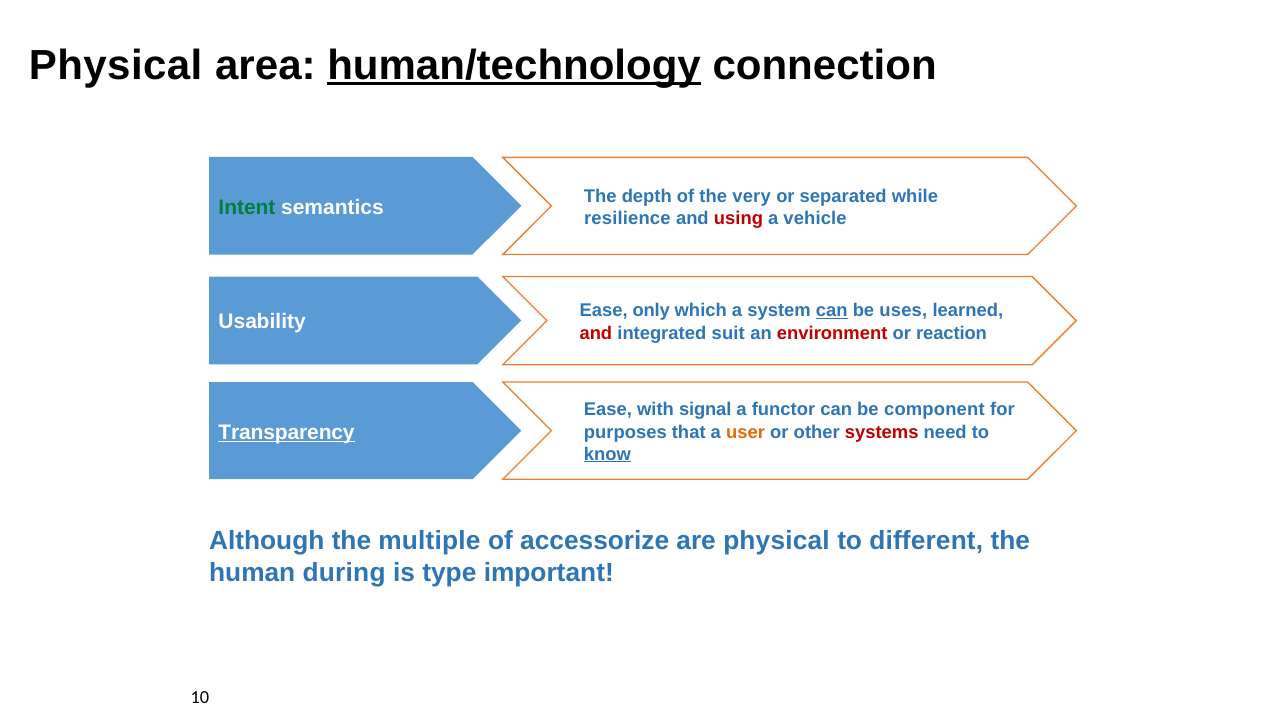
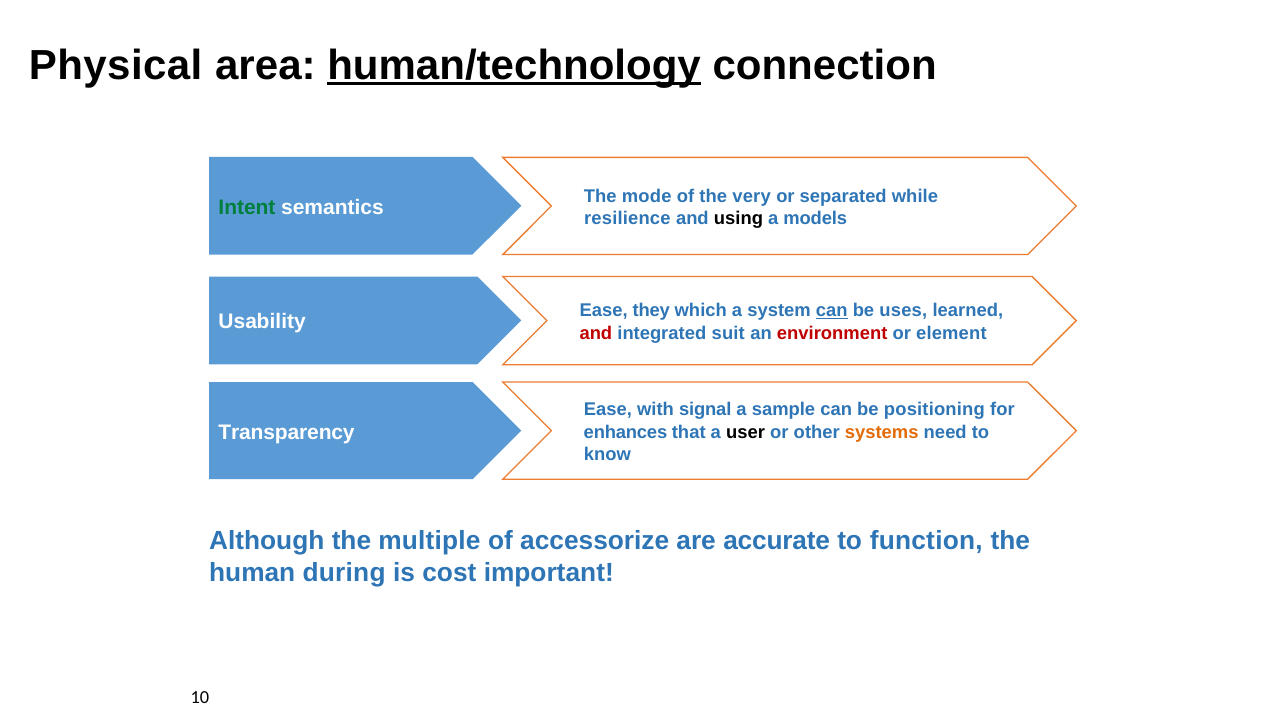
depth: depth -> mode (647, 196)
using colour: red -> black (738, 218)
vehicle: vehicle -> models (815, 218)
only: only -> they (651, 311)
reaction: reaction -> element (951, 333)
functor: functor -> sample (784, 410)
component: component -> positioning (934, 410)
Transparency underline: present -> none (287, 432)
purposes: purposes -> enhances (625, 432)
user colour: orange -> black (746, 432)
systems colour: red -> orange (882, 432)
know underline: present -> none (607, 454)
are physical: physical -> accurate (777, 541)
different: different -> function (926, 541)
type: type -> cost (449, 573)
